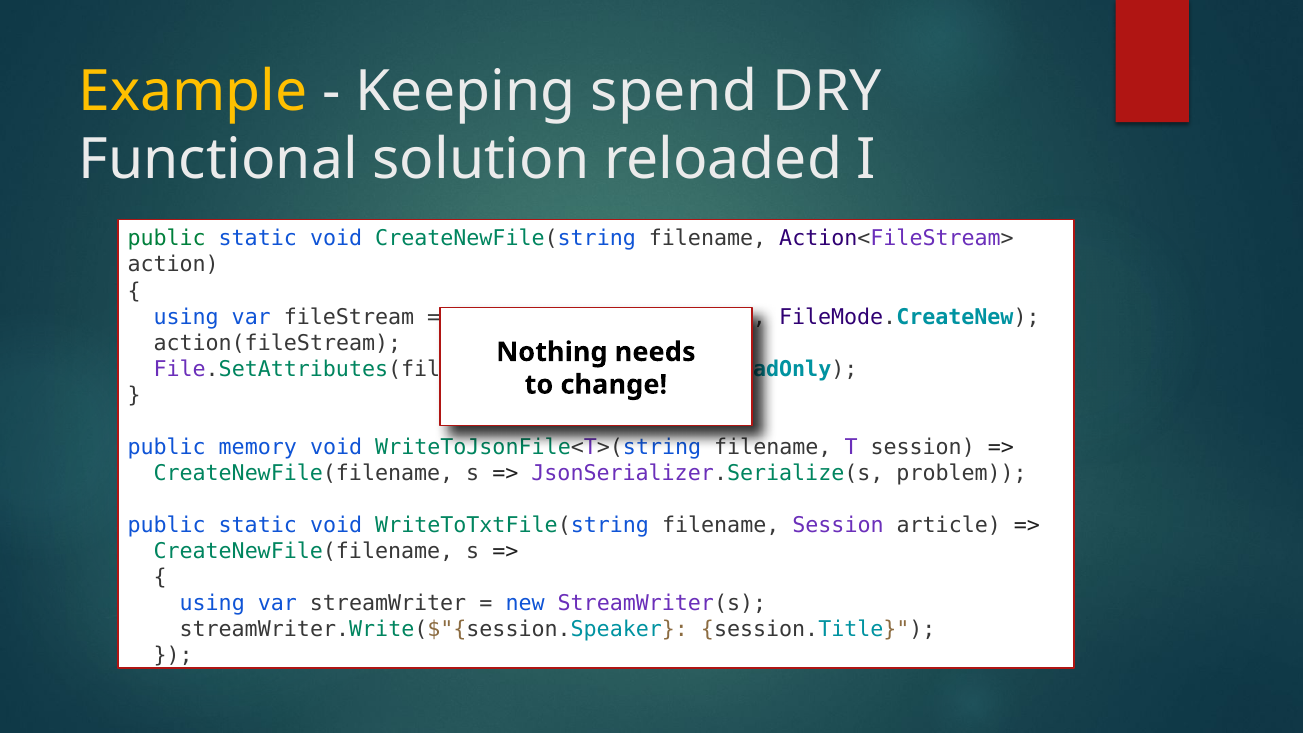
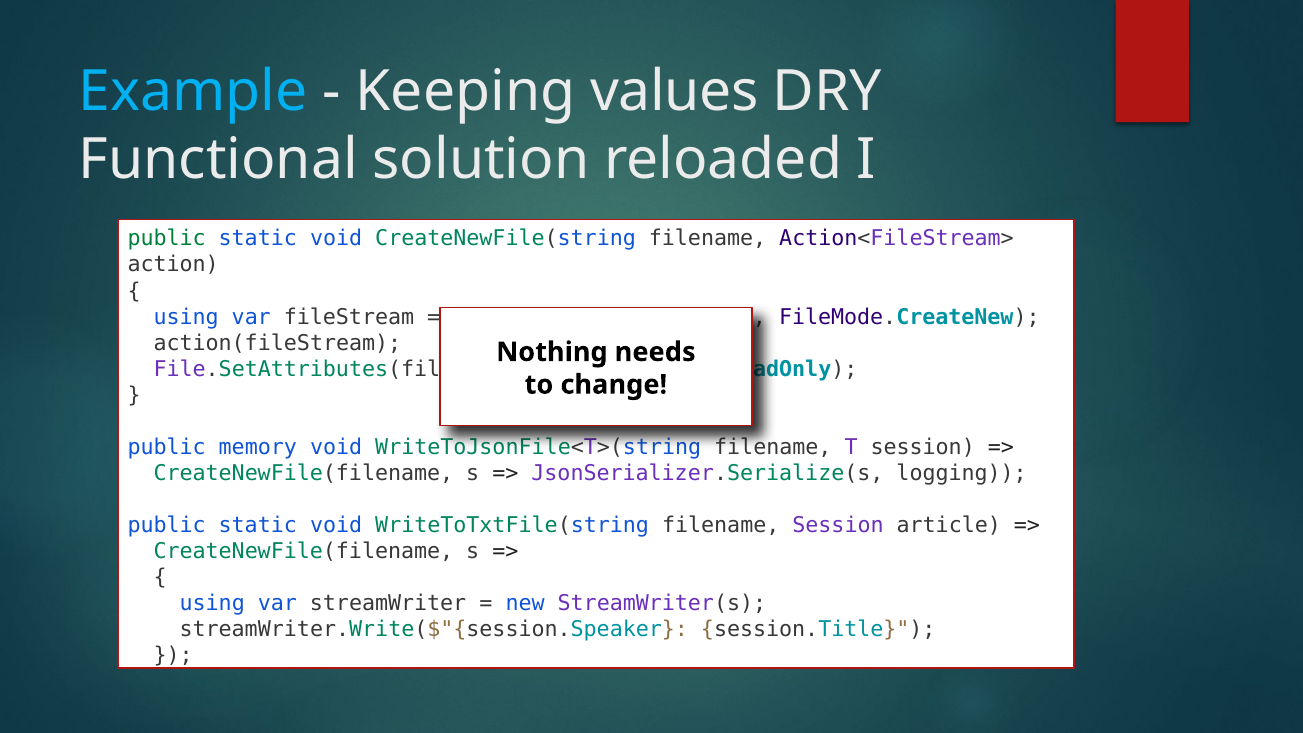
Example colour: yellow -> light blue (193, 91)
spend: spend -> values (674, 91)
problem: problem -> logging (962, 473)
